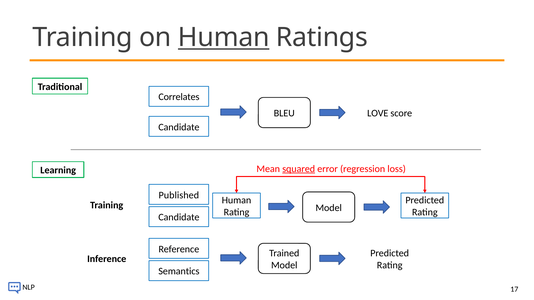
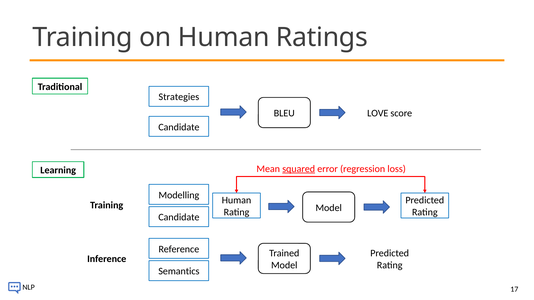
Human underline: present -> none (224, 38)
Correlates: Correlates -> Strategies (179, 97)
Published: Published -> Modelling (179, 195)
